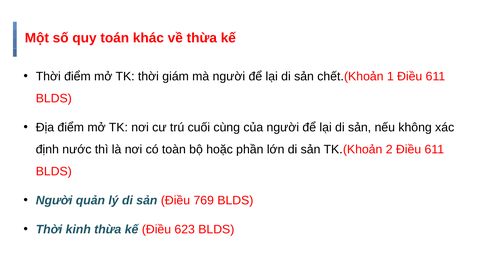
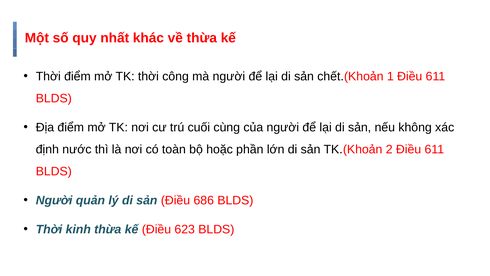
toán: toán -> nhất (115, 38)
giám: giám -> công (176, 76)
769: 769 -> 686 (204, 200)
